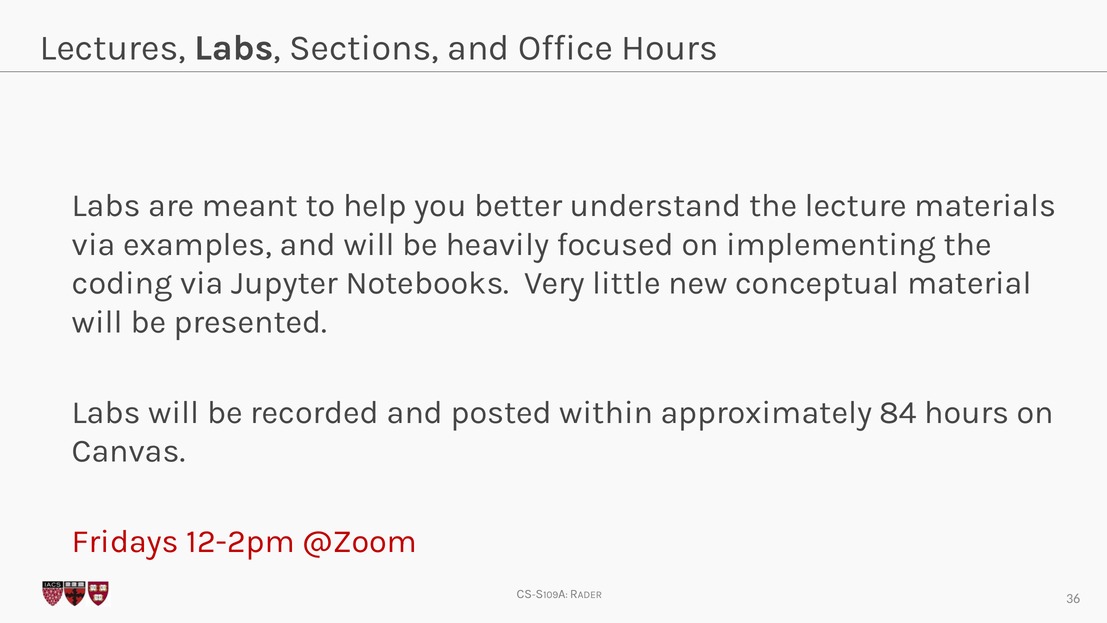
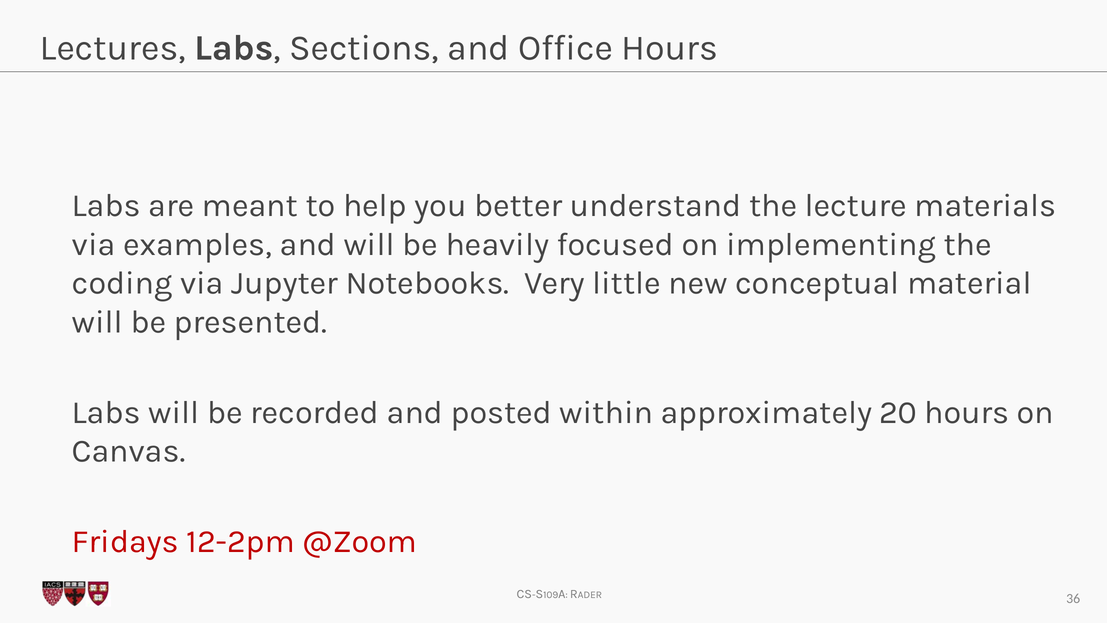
84: 84 -> 20 (898, 412)
